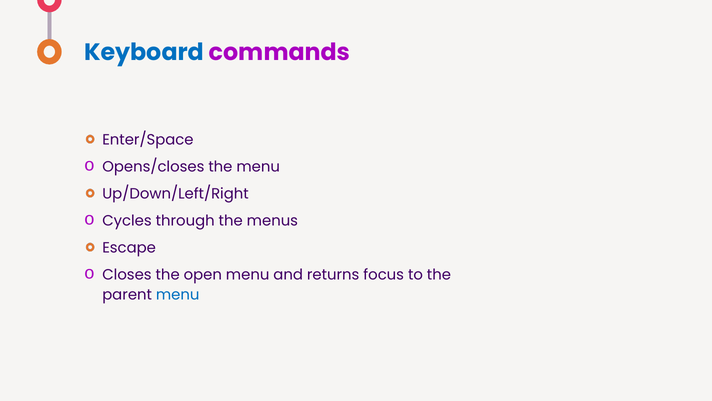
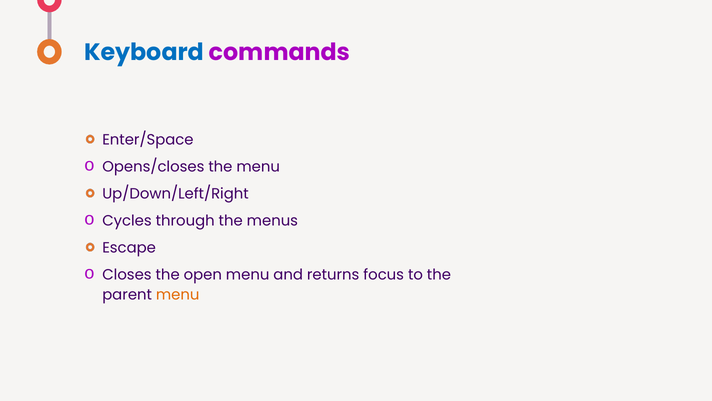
menu colour: blue -> orange (178, 294)
